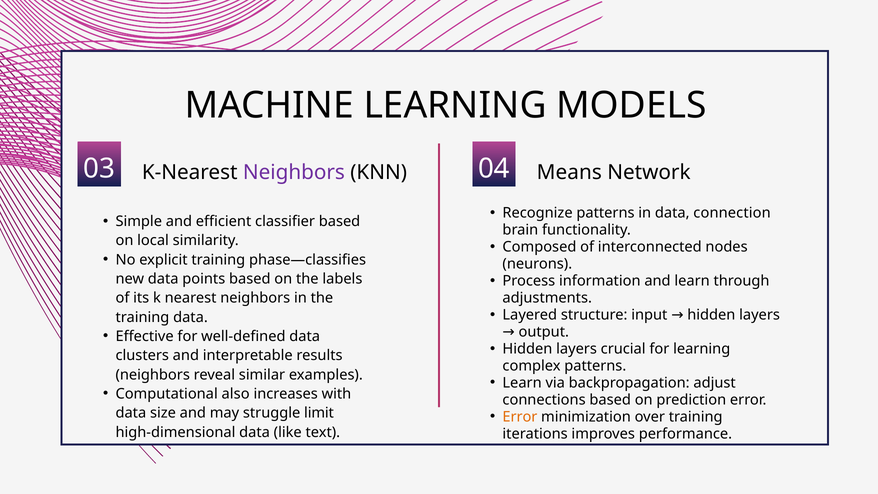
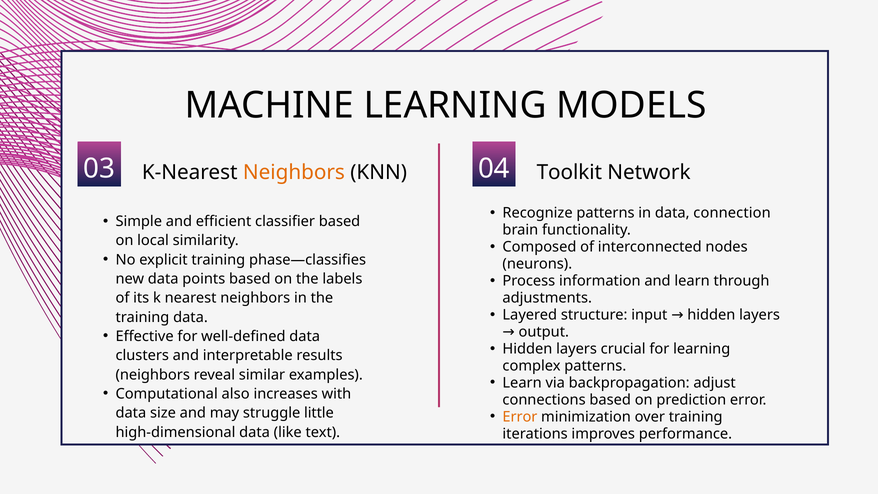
Neighbors colour: purple -> orange (294, 173)
Means: Means -> Toolkit (569, 173)
limit: limit -> little (319, 413)
